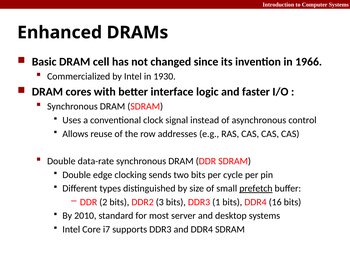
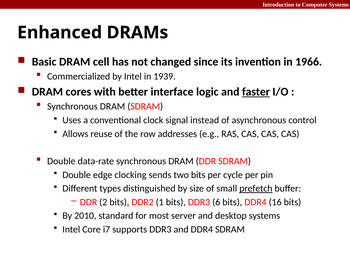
1930: 1930 -> 1939 (165, 76)
faster underline: none -> present (256, 92)
3: 3 -> 1 (160, 202)
1: 1 -> 6 (216, 202)
